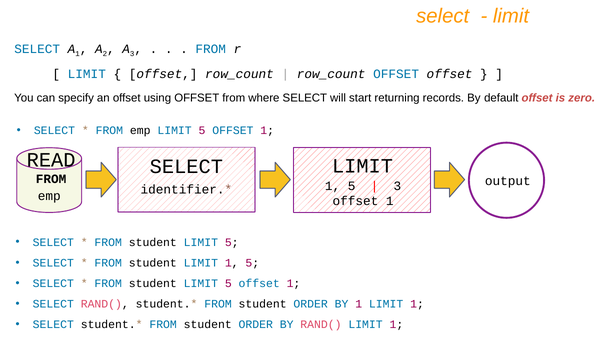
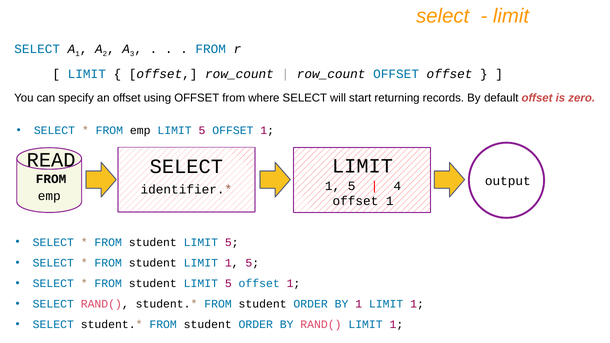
3: 3 -> 4 (397, 186)
